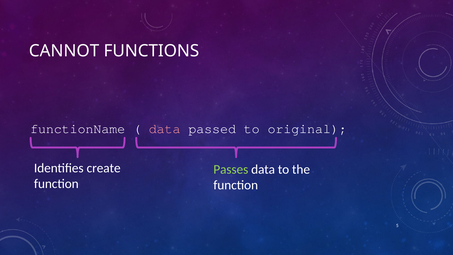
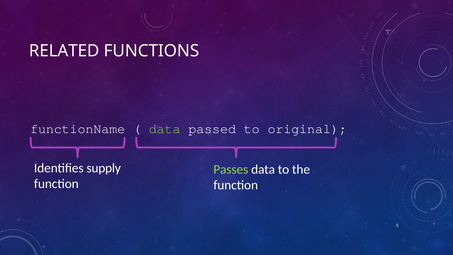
CANNOT: CANNOT -> RELATED (64, 51)
data colour: pink -> light green (165, 129)
create: create -> supply (104, 168)
